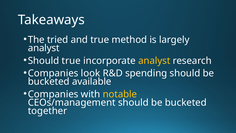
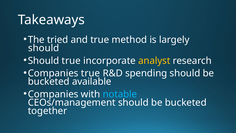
analyst: analyst -> should (44, 48)
Companies look: look -> true (90, 73)
notable colour: yellow -> light blue (120, 94)
